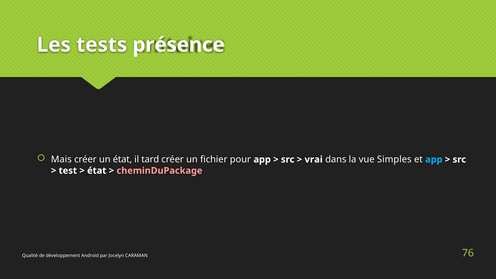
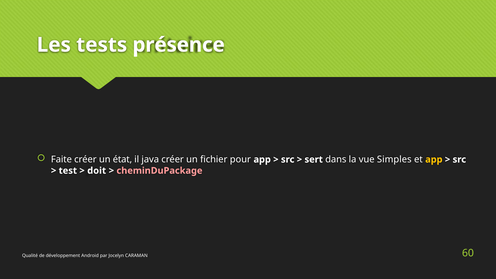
Mais: Mais -> Faite (61, 159)
tard: tard -> java (150, 159)
vrai: vrai -> sert (314, 159)
app colour: light blue -> yellow (434, 159)
état: état -> doit (97, 171)
76: 76 -> 60 (468, 253)
